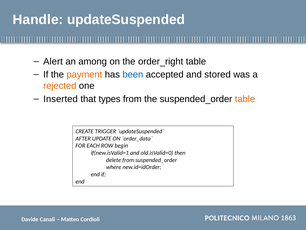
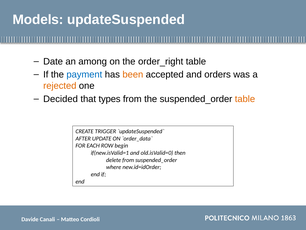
Handle: Handle -> Models (38, 20)
Alert: Alert -> Date (53, 61)
payment colour: orange -> blue (84, 74)
been colour: blue -> orange (133, 74)
stored: stored -> orders (218, 74)
Inserted: Inserted -> Decided (61, 99)
